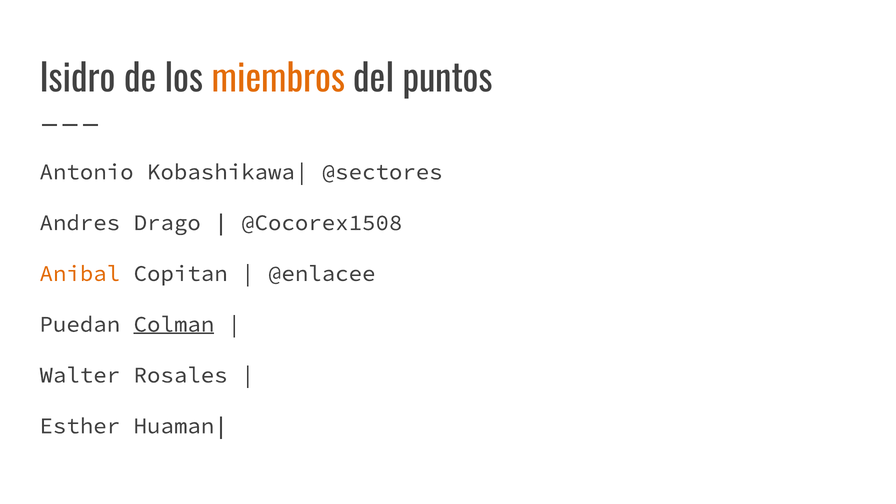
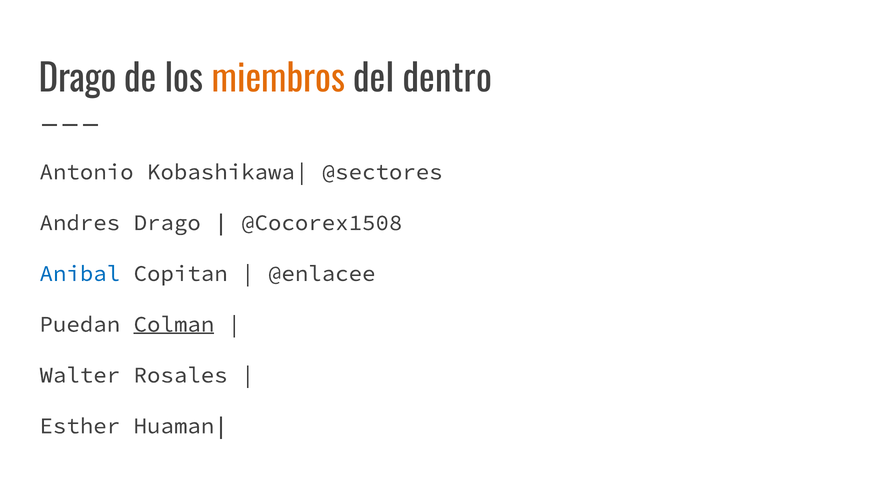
Isidro: Isidro -> Drago (78, 80)
puntos: puntos -> dentro (447, 80)
Anibal colour: orange -> blue (80, 274)
